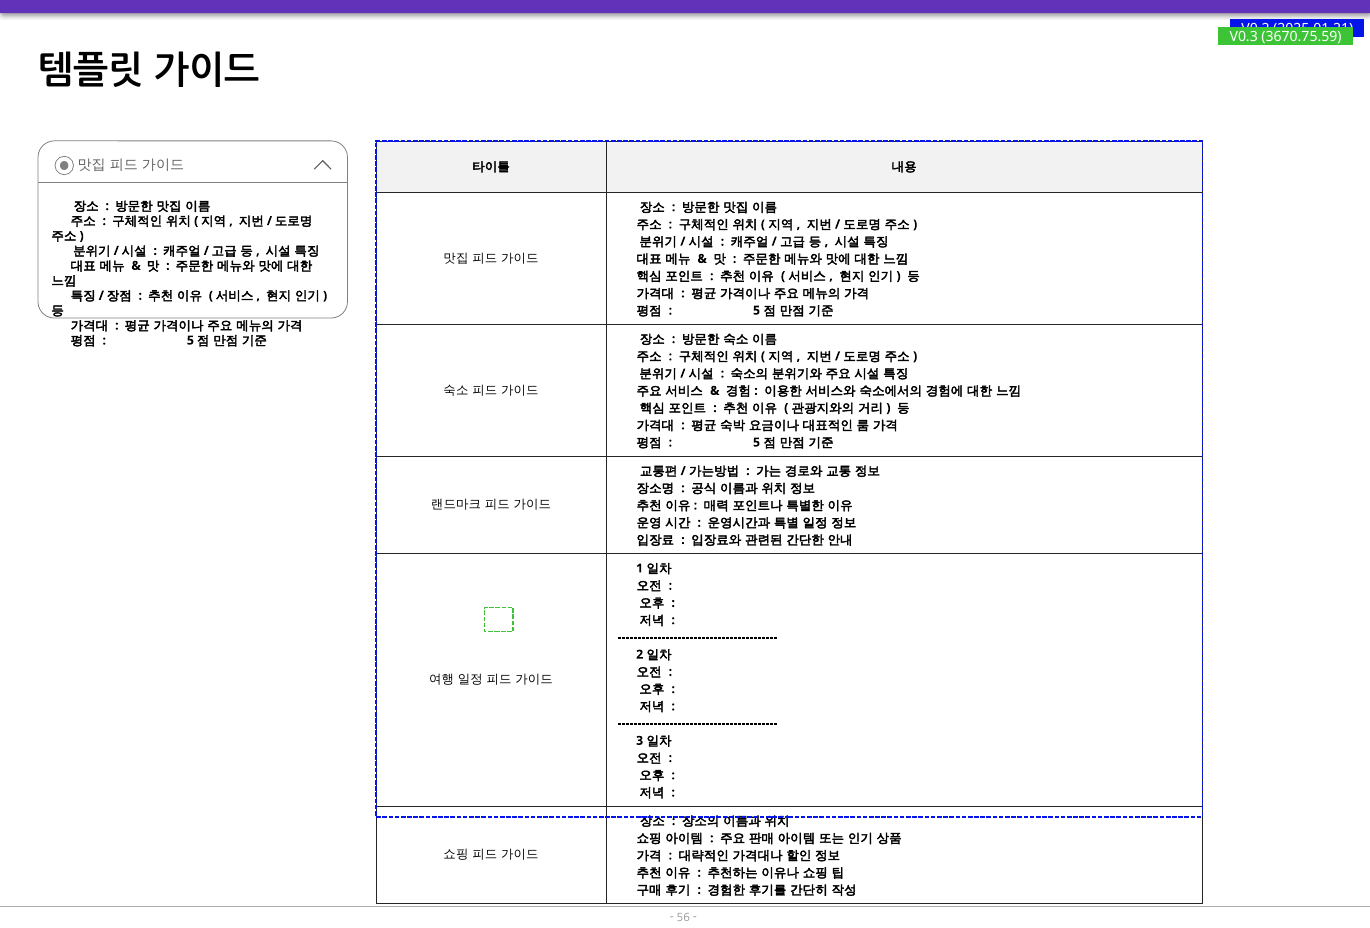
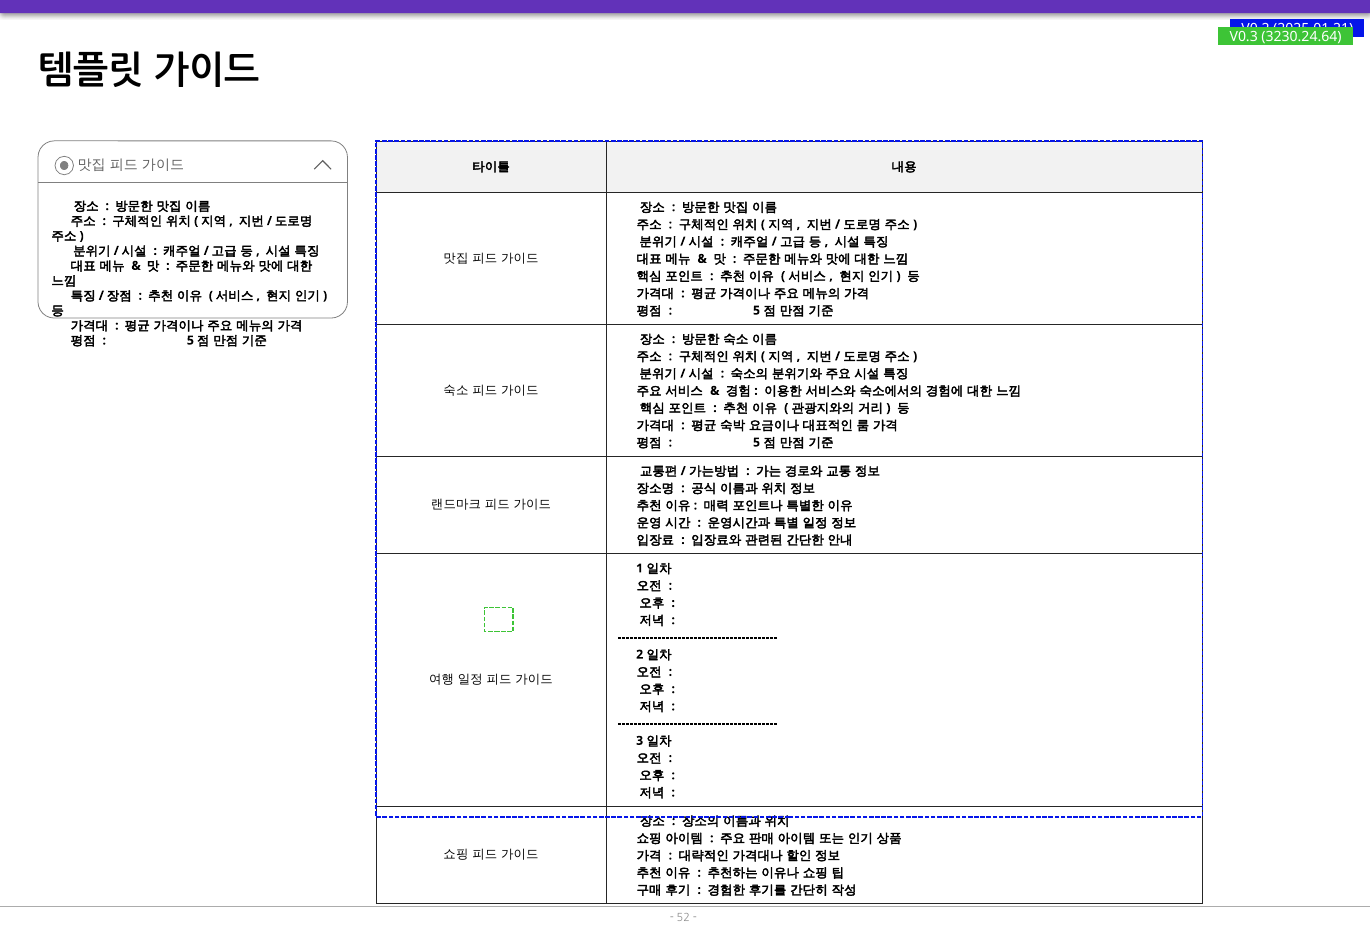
3670.75.59: 3670.75.59 -> 3230.24.64 (1301, 37)
56: 56 -> 52 (683, 918)
